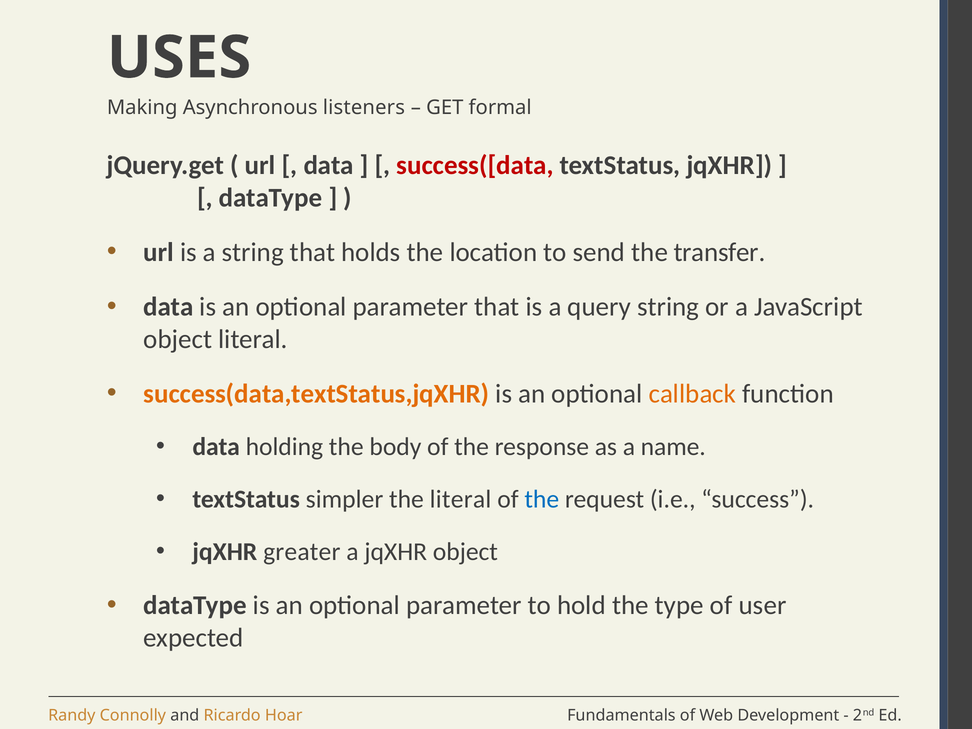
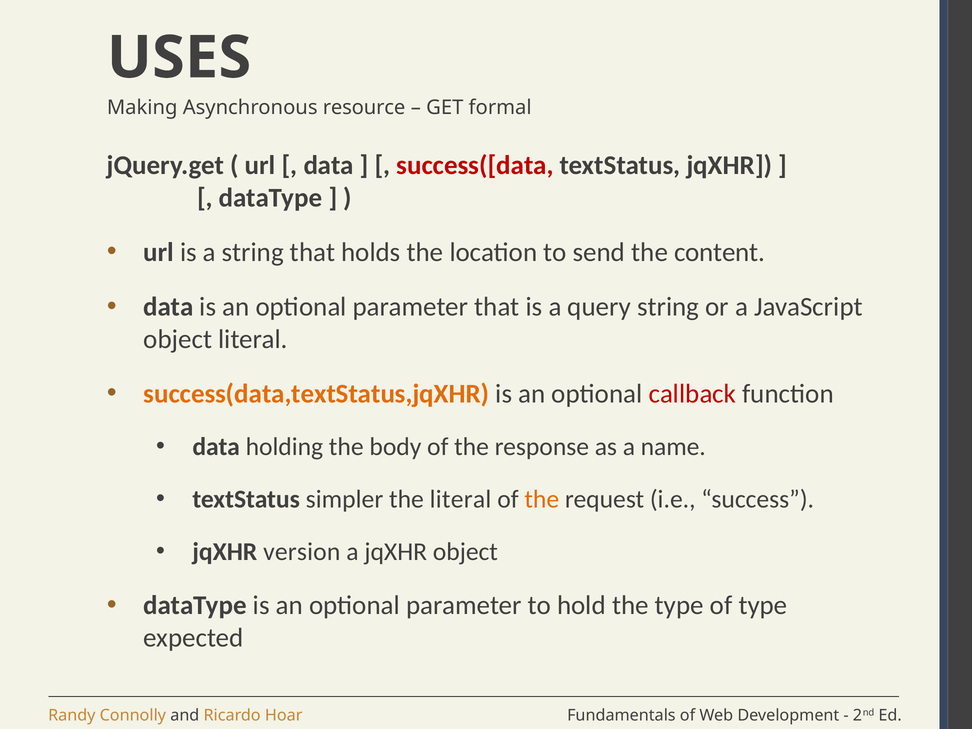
listeners: listeners -> resource (364, 108)
transfer: transfer -> content (719, 252)
callback colour: orange -> red (692, 394)
the colour: blue -> orange (542, 499)
greater: greater -> version (302, 552)
of user: user -> type (763, 605)
